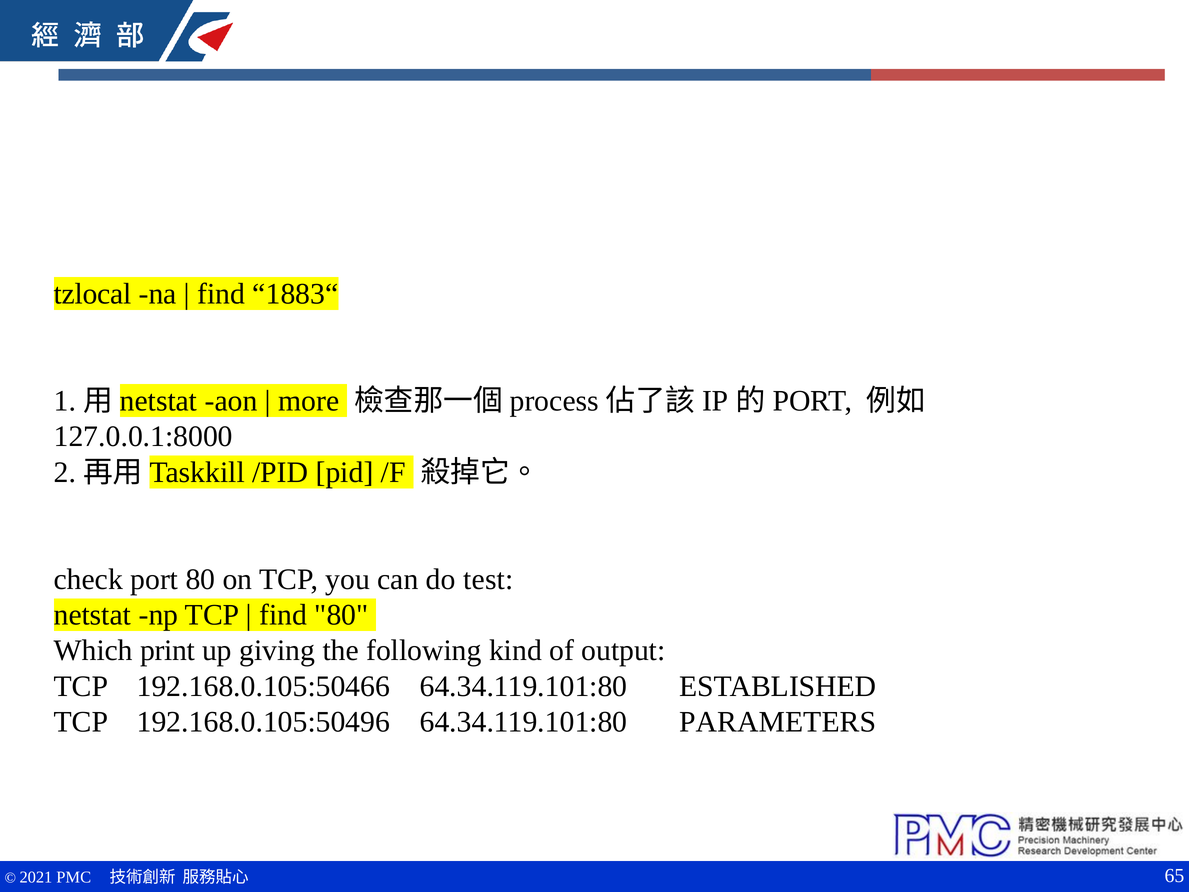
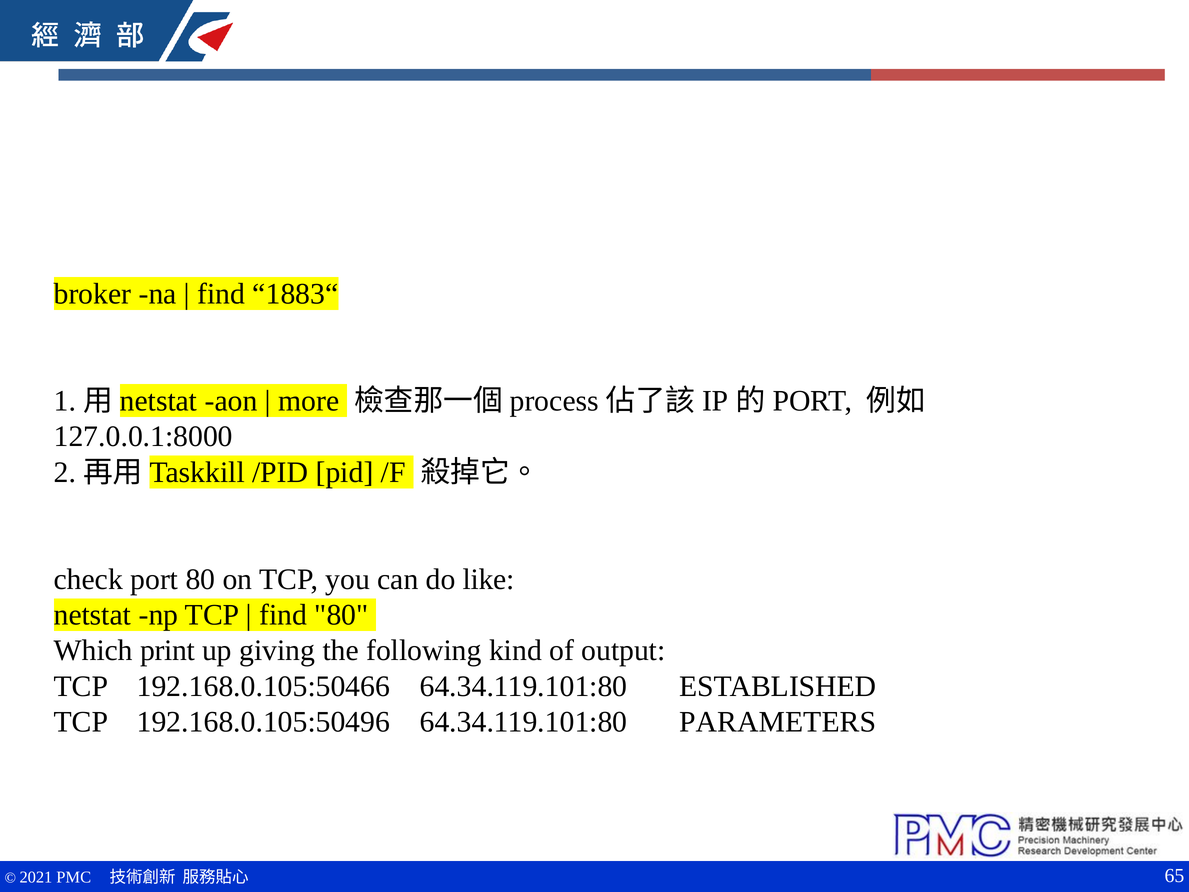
tzlocal: tzlocal -> broker (92, 294)
test: test -> like (489, 579)
